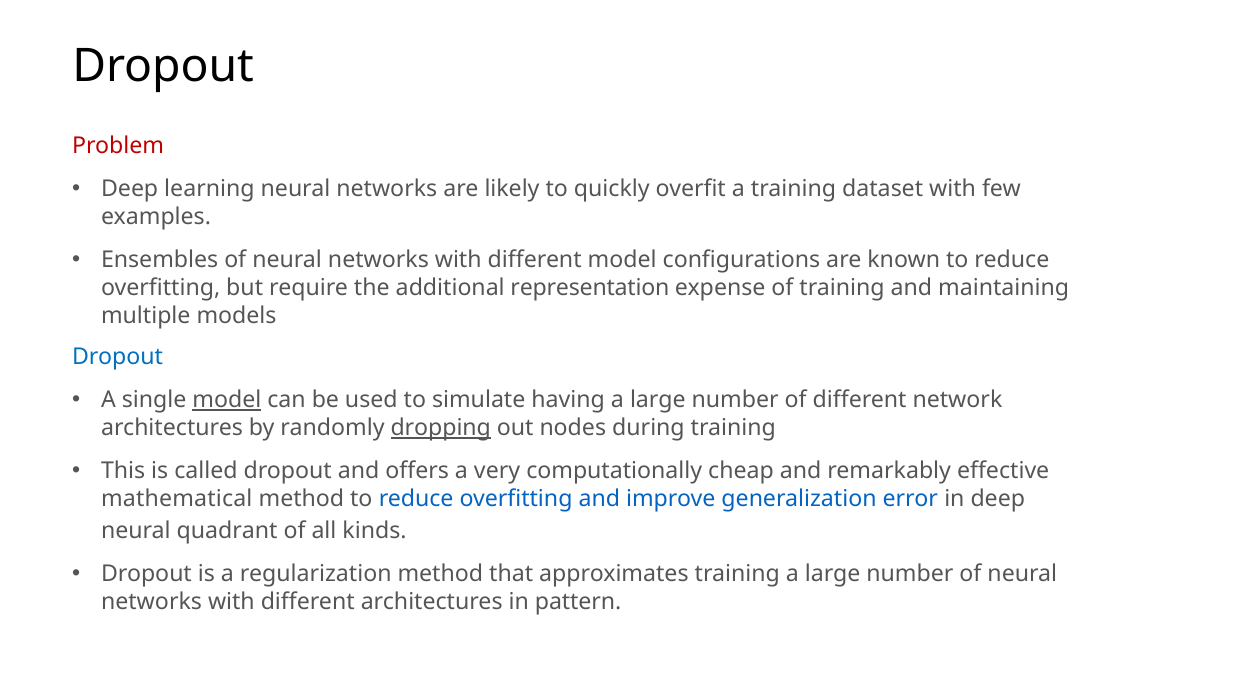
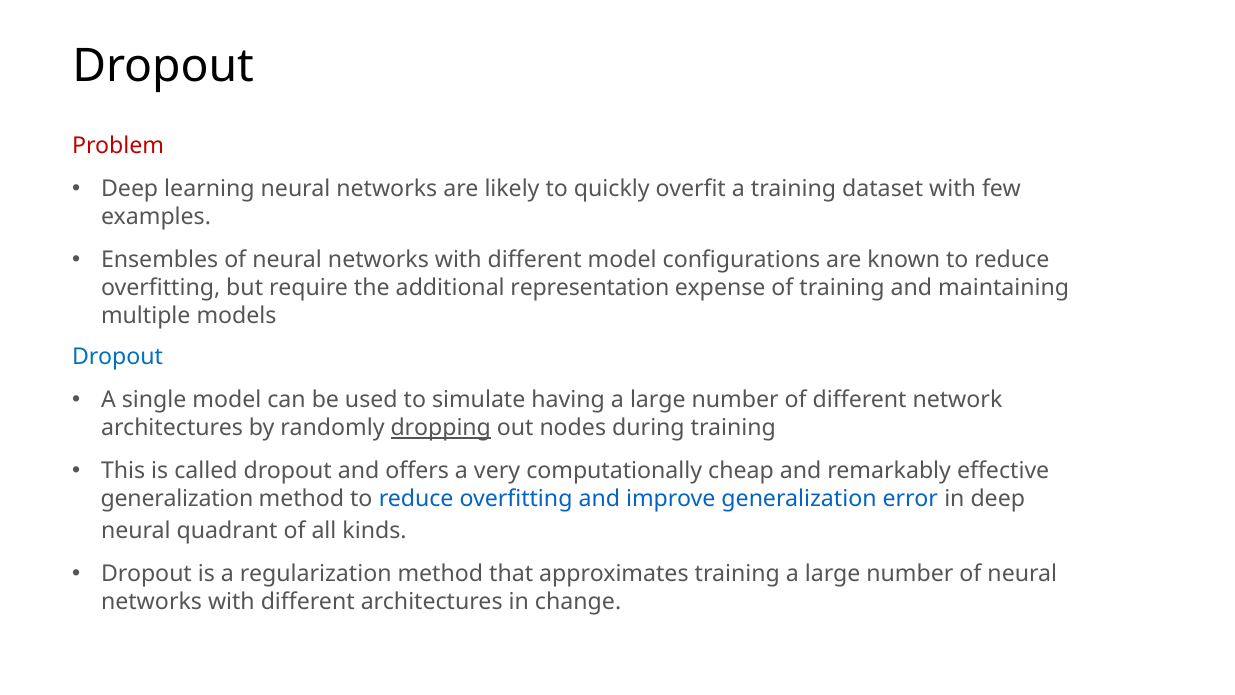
model underline: present -> none (227, 400)
mathematical: mathematical -> generalization (177, 499)
pattern: pattern -> change (578, 601)
